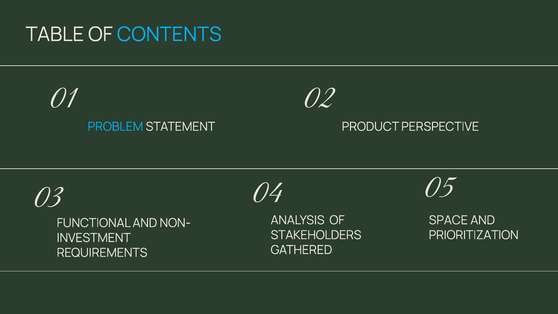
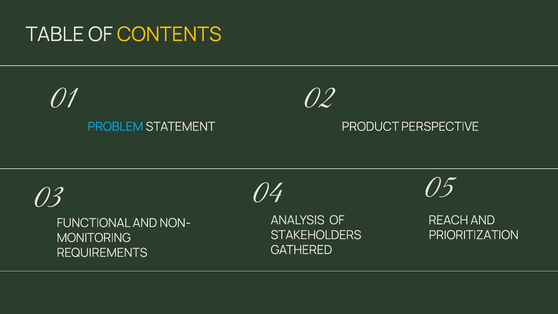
CONTENTS colour: light blue -> yellow (169, 34)
SPACE: SPACE -> REACH (448, 220)
INVESTMENT: INVESTMENT -> MONITORING (94, 238)
